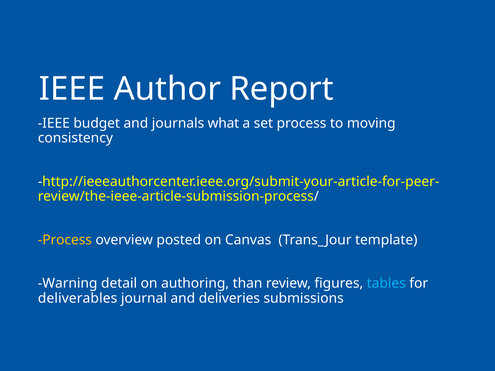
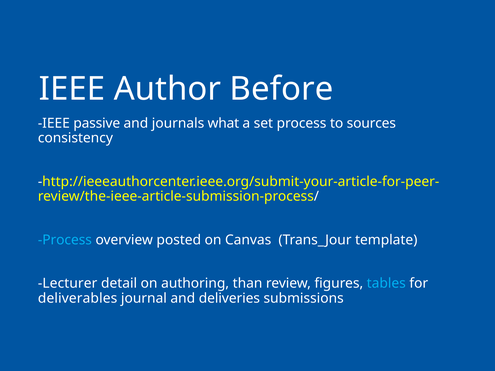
Report: Report -> Before (282, 89)
budget: budget -> passive (97, 123)
moving: moving -> sources (371, 123)
Process colour: yellow -> light blue (65, 240)
Warning: Warning -> Lecturer (68, 283)
